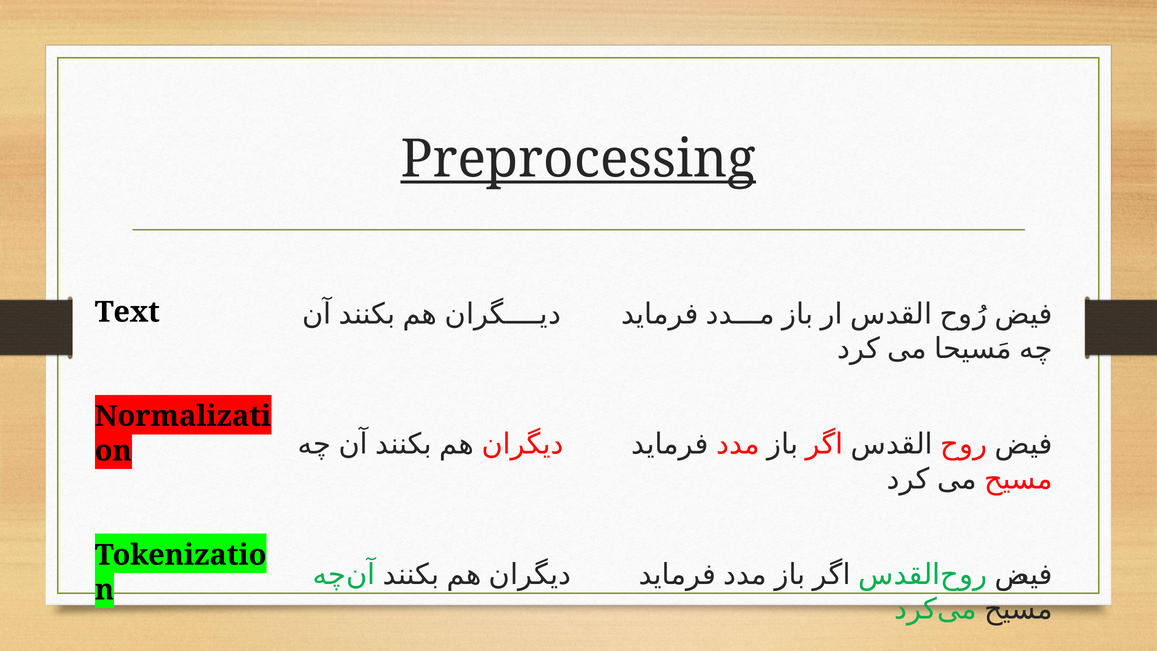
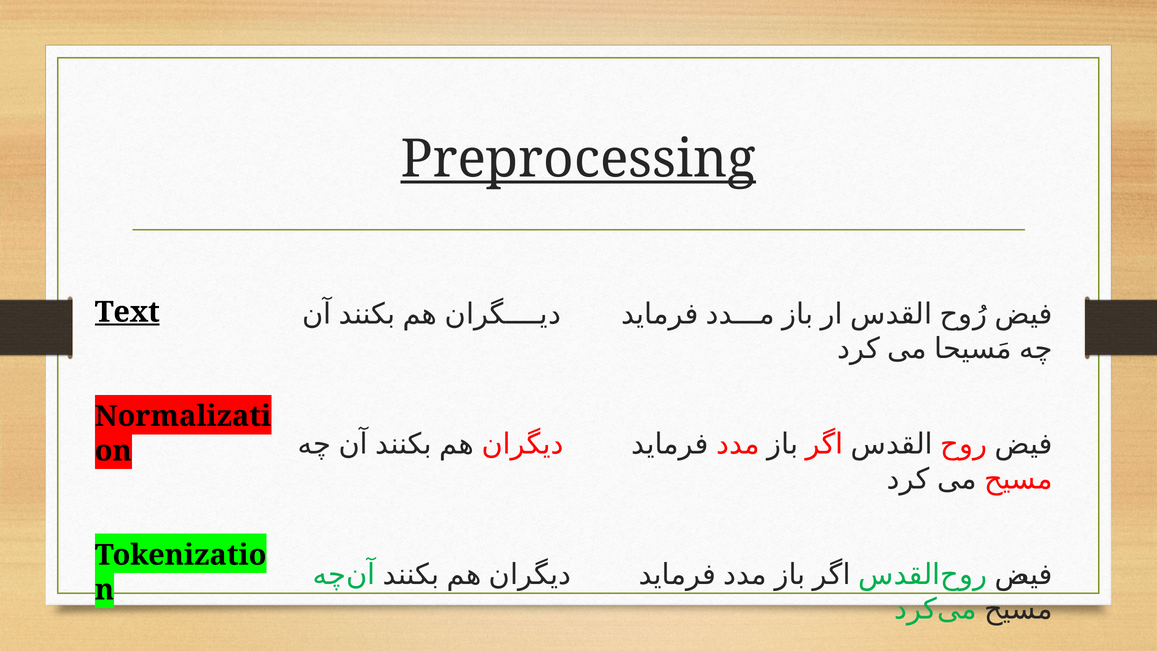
Text underline: none -> present (127, 312)
